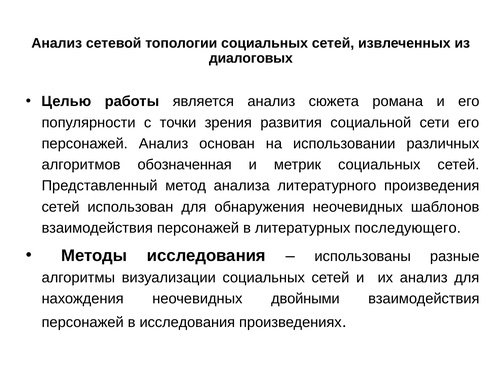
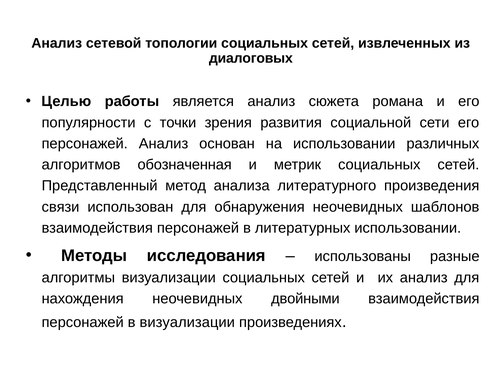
сетей: сетей -> связи (61, 207)
литературных последующего: последующего -> использовании (408, 228)
в исследования: исследования -> визуализации (187, 322)
